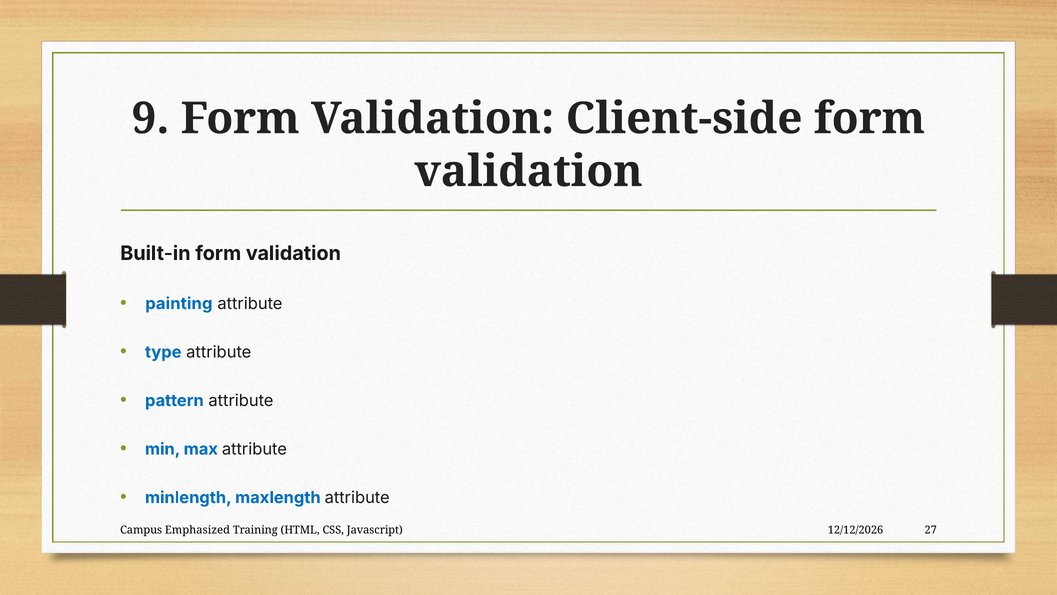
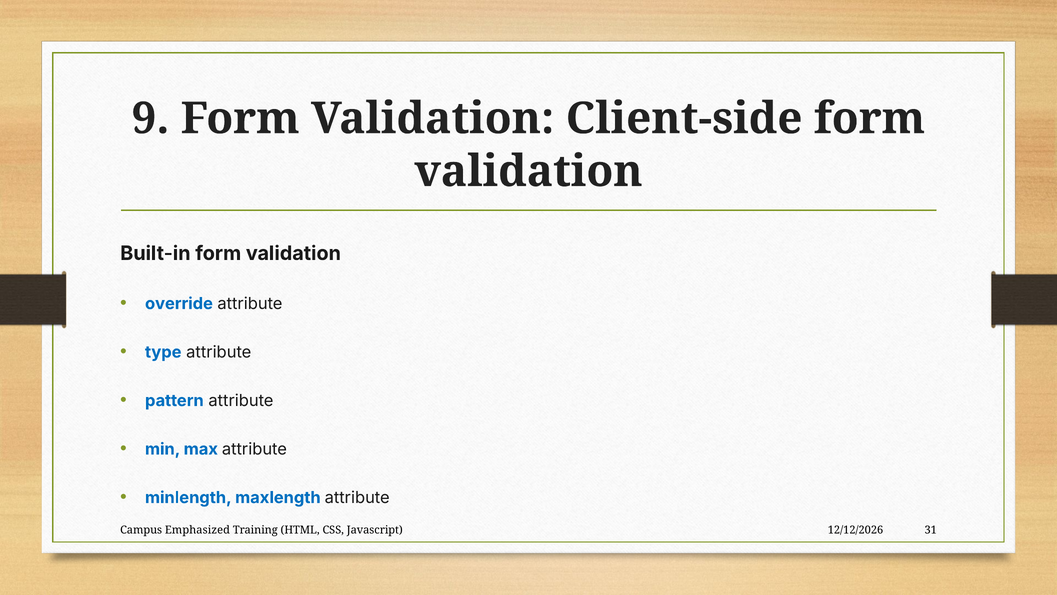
painting: painting -> override (179, 303)
27: 27 -> 31 (931, 529)
